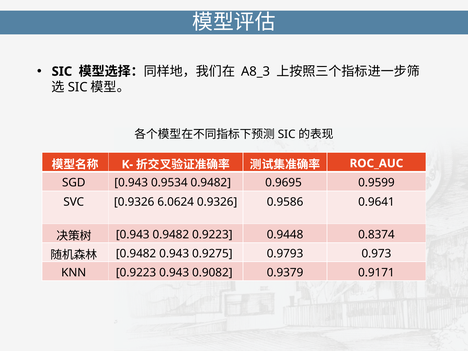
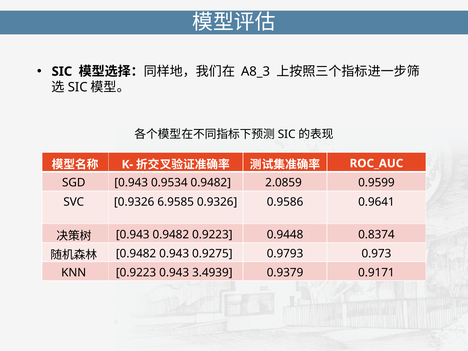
0.9695: 0.9695 -> 2.0859 (284, 183)
6.0624: 6.0624 -> 6.9585 (176, 202)
0.9082: 0.9082 -> 3.4939 (212, 273)
